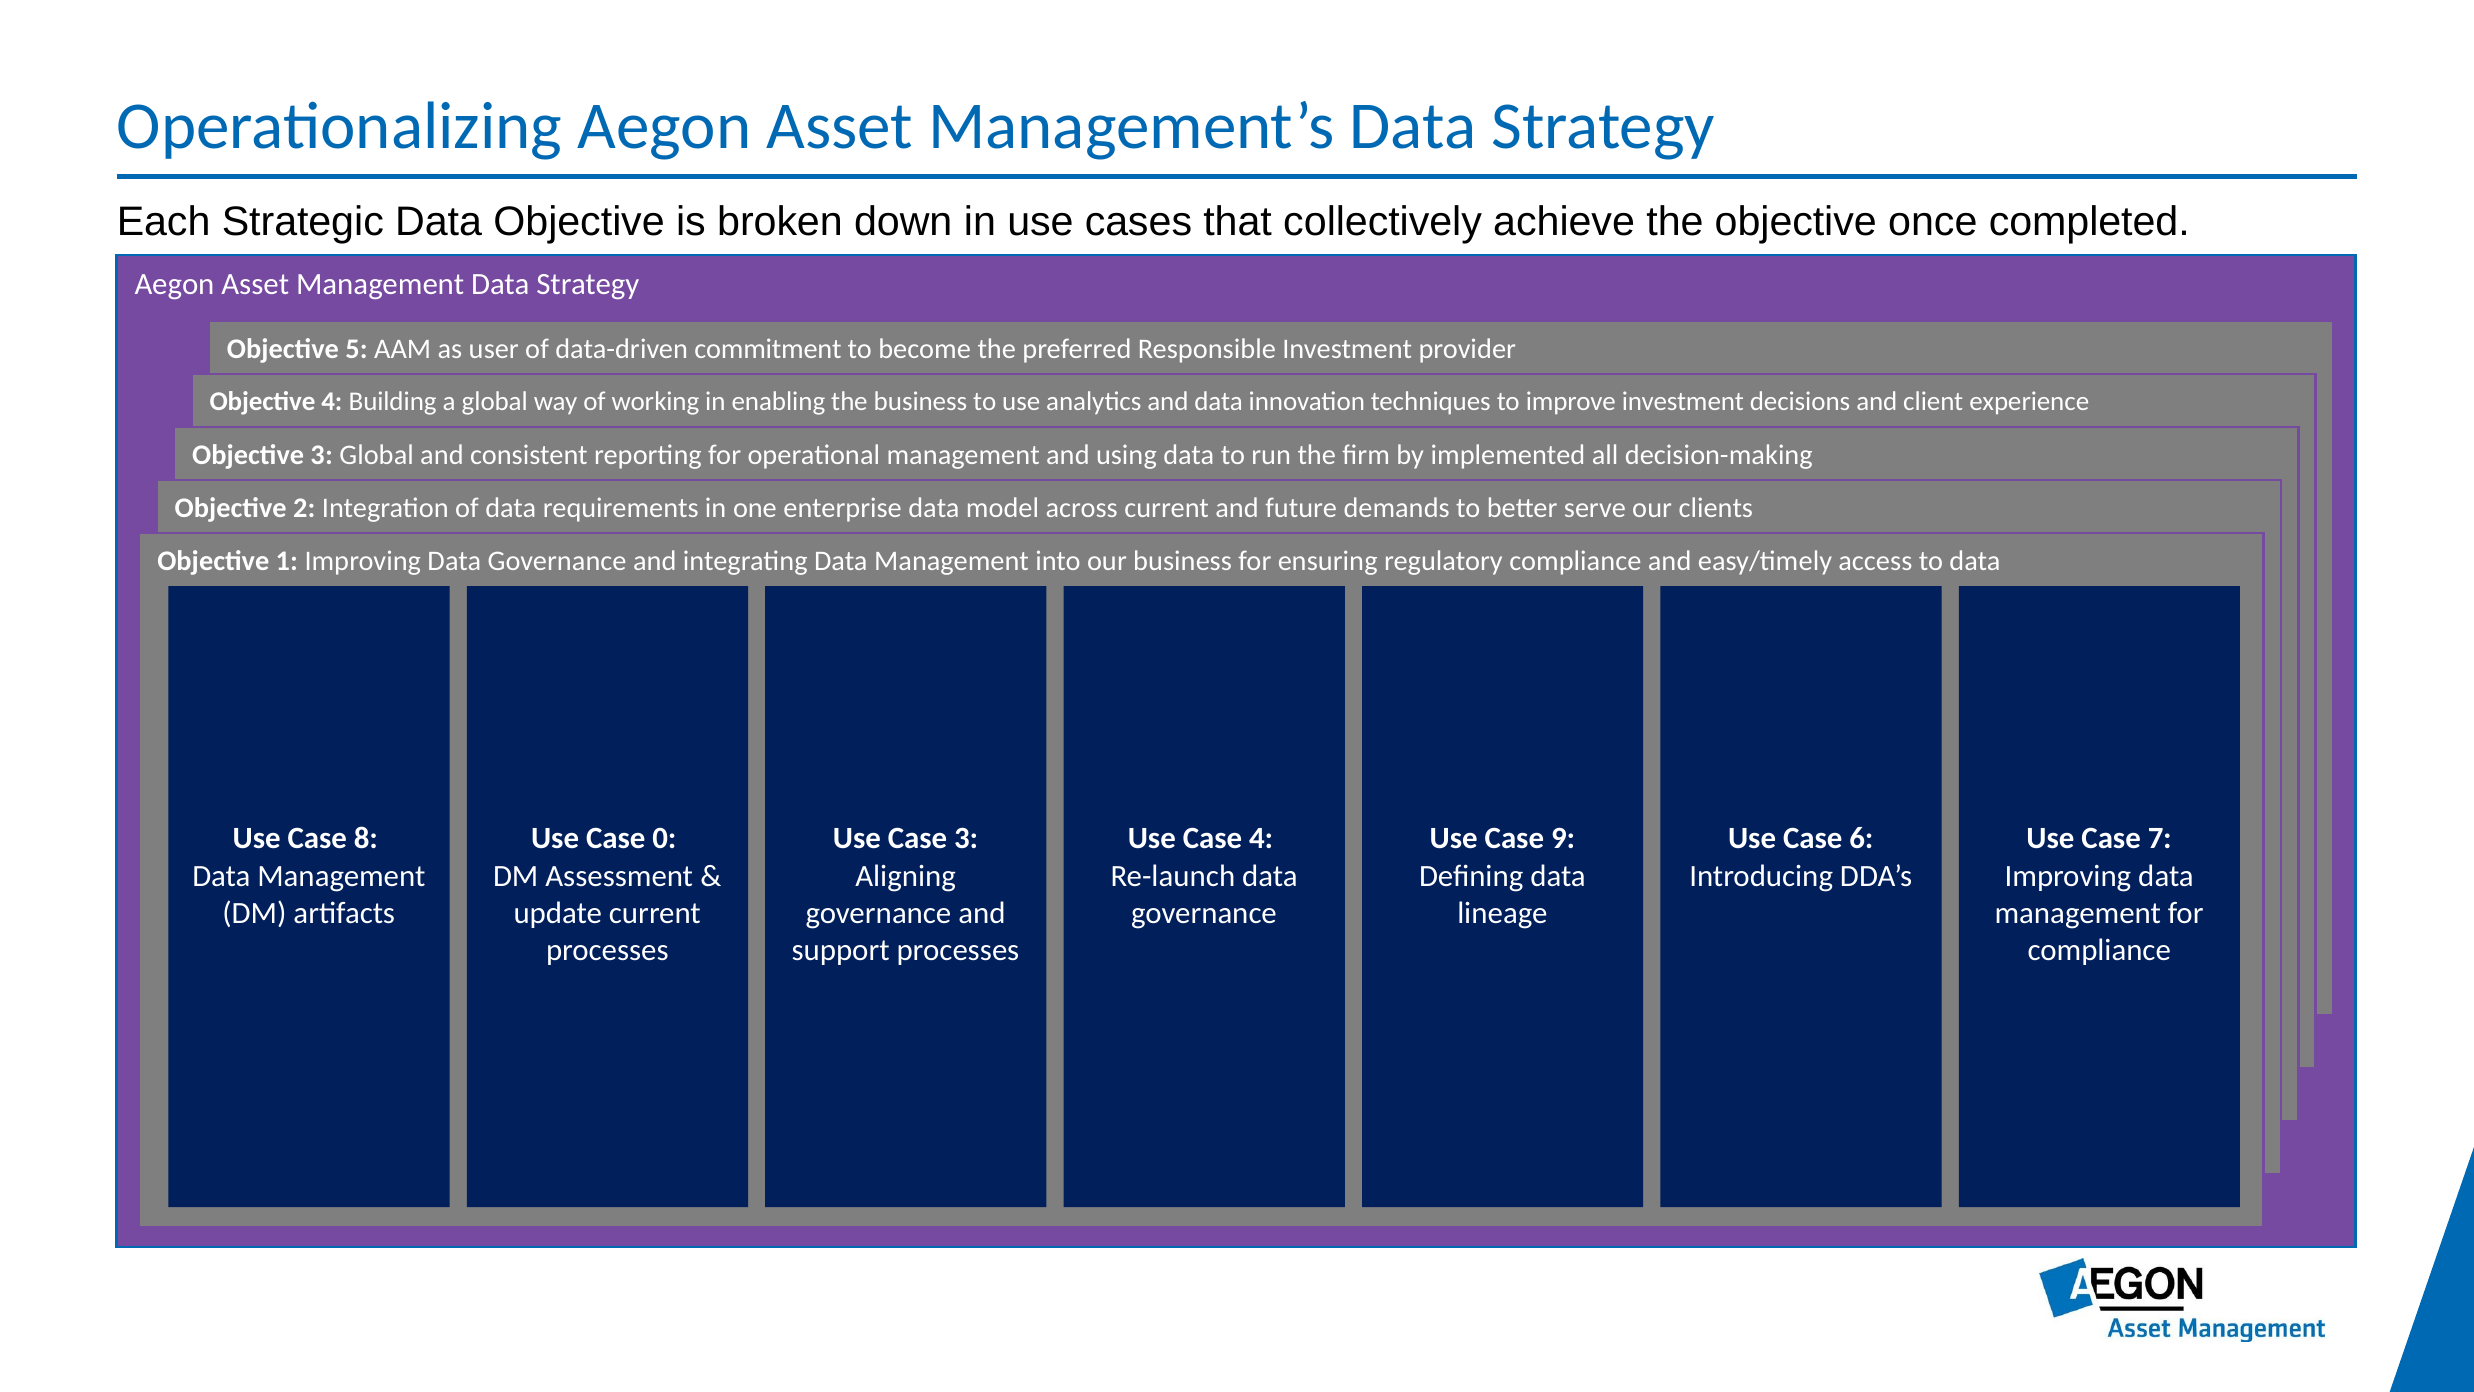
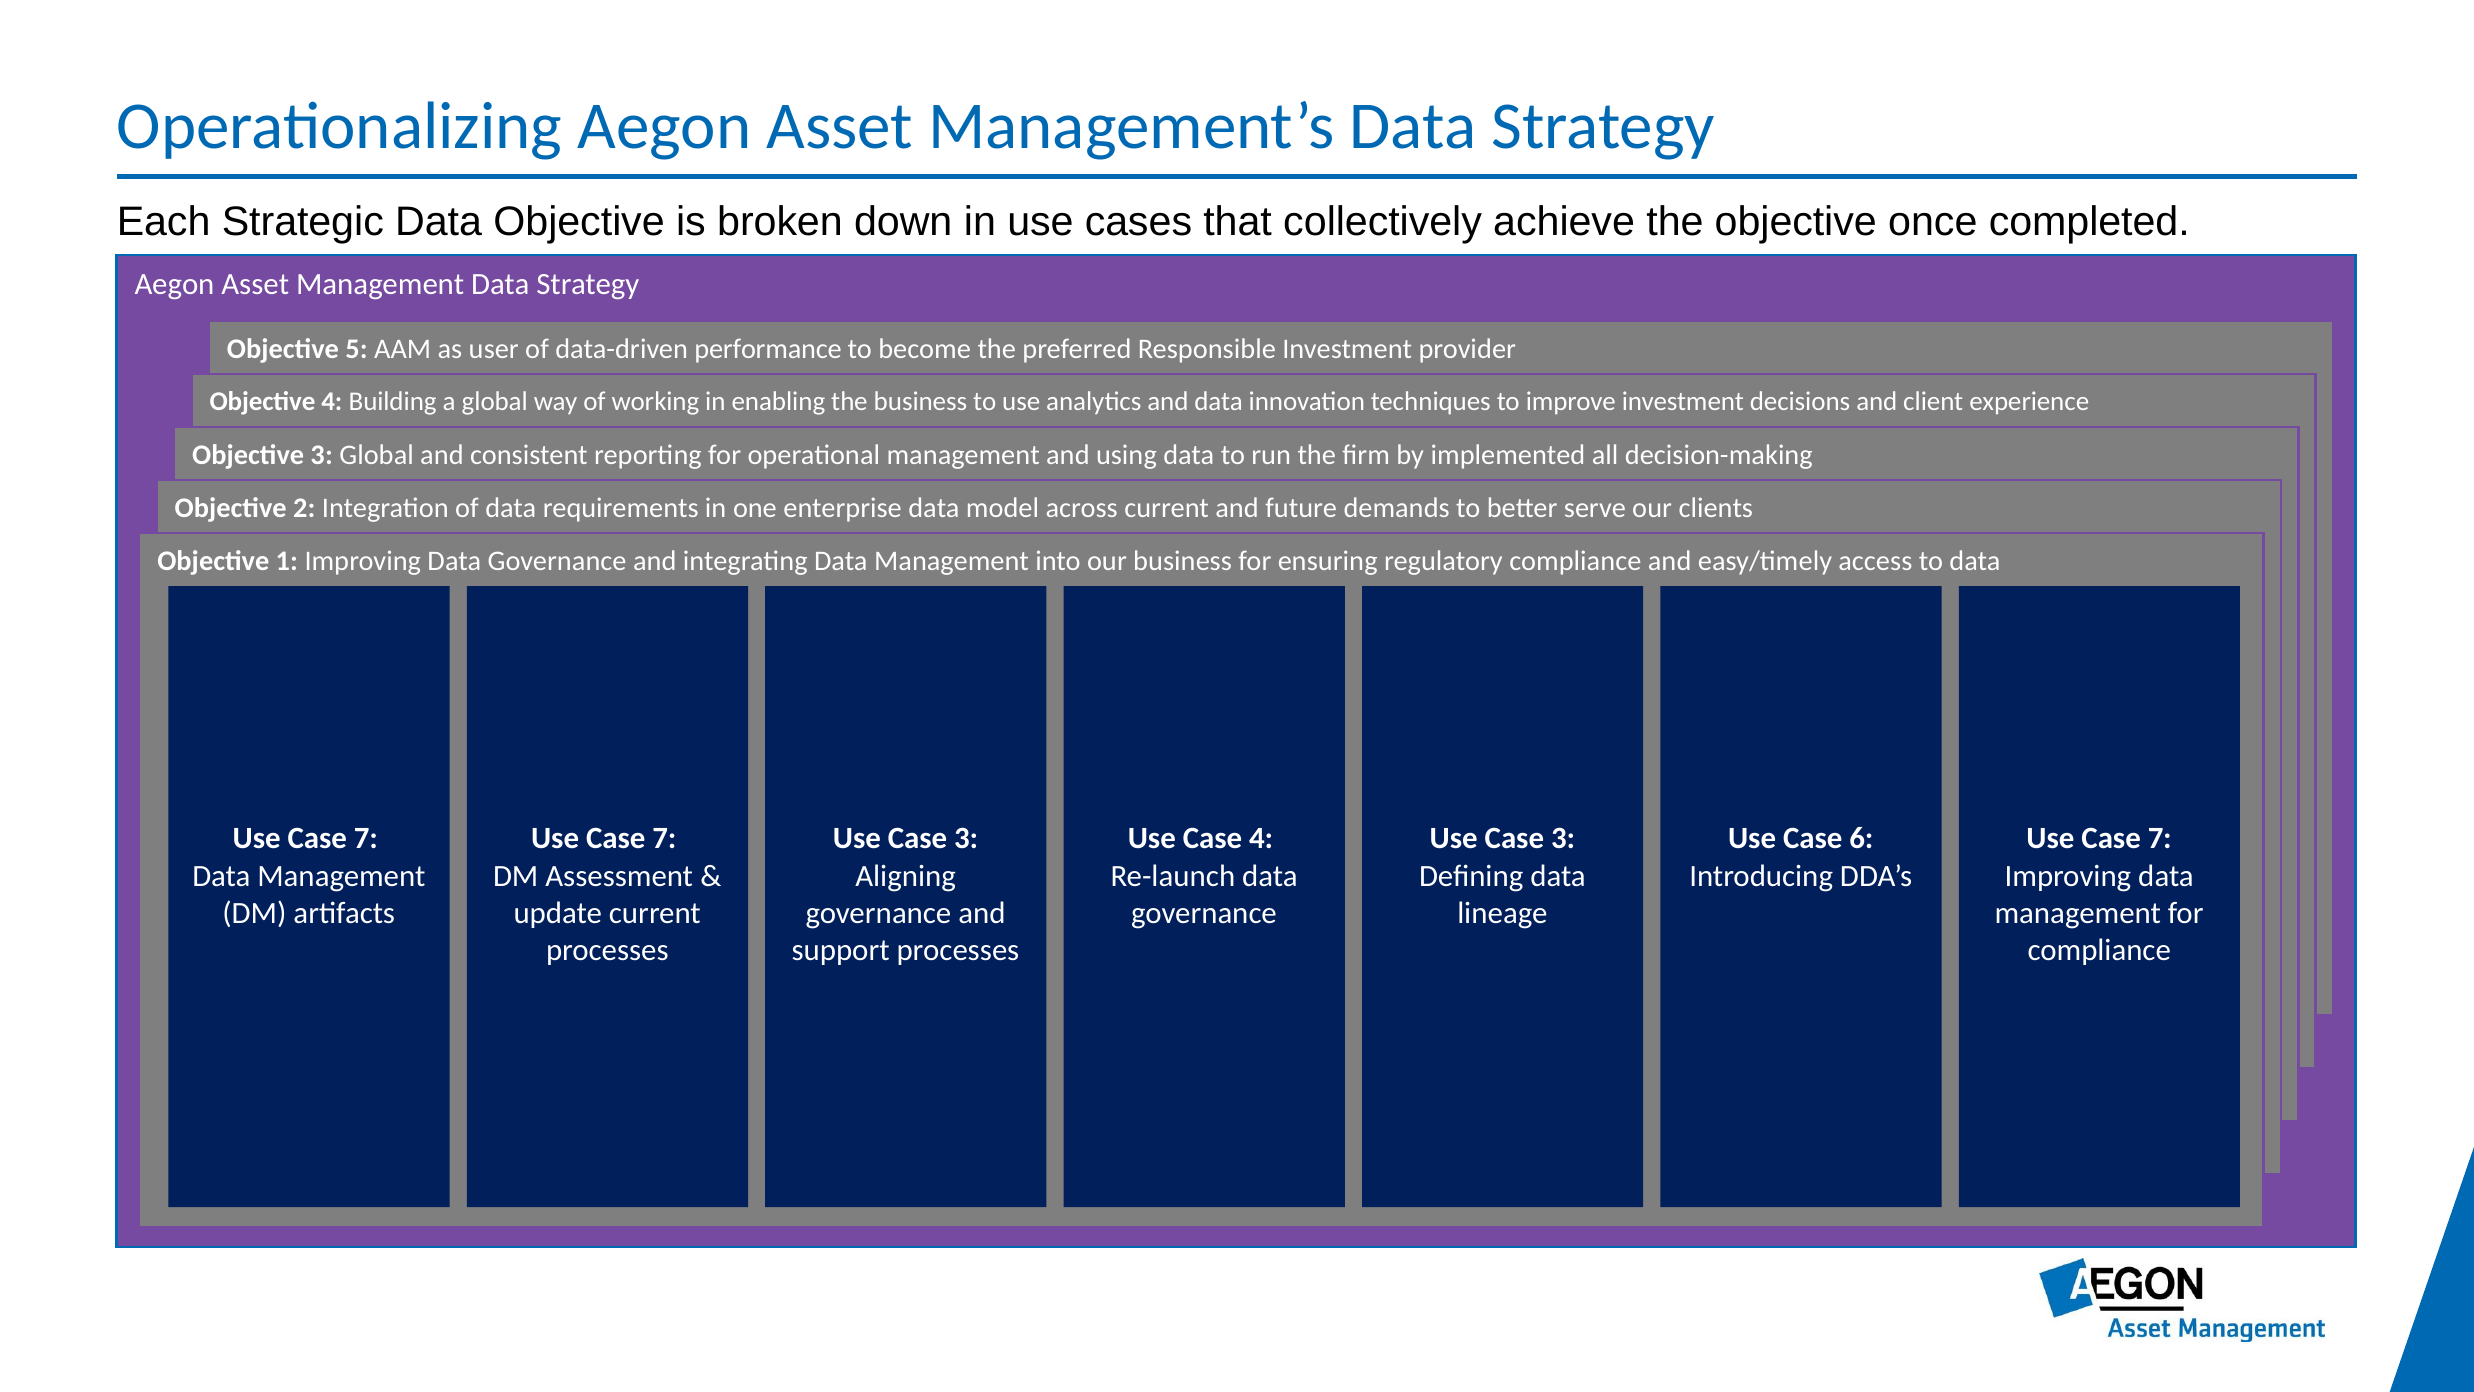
commitment: commitment -> performance (768, 349)
8: 8 -> 7 (366, 839)
0: 0 -> 7 (664, 839)
9: 9 -> 3 (1563, 839)
